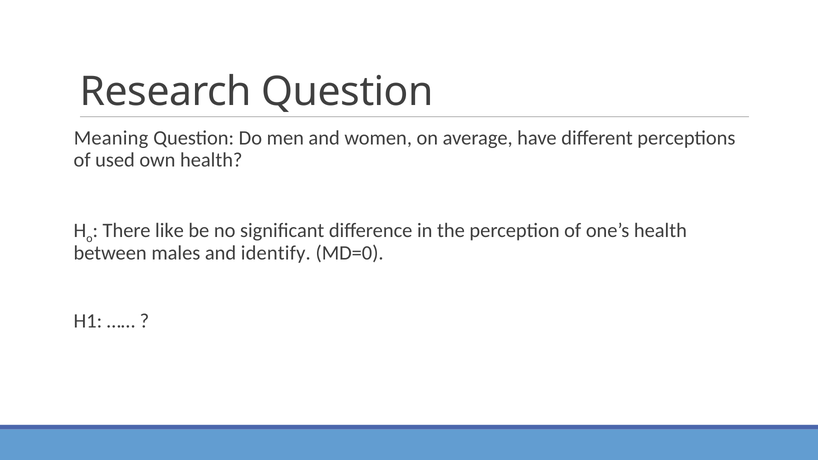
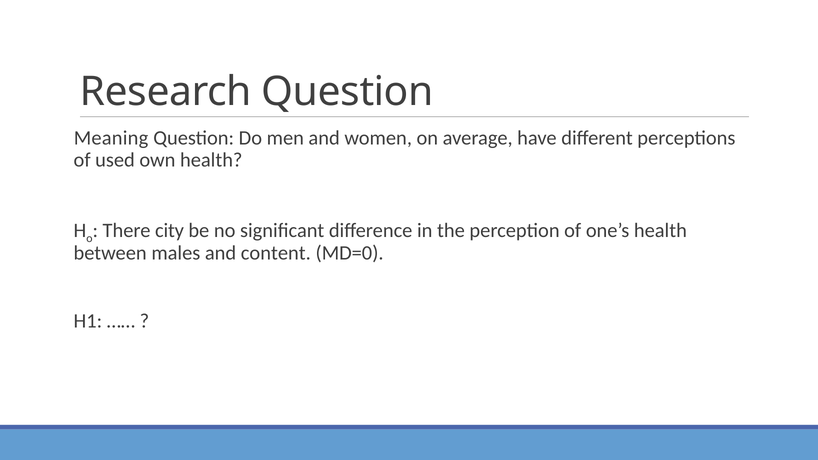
like: like -> city (170, 230)
identify: identify -> content (276, 253)
